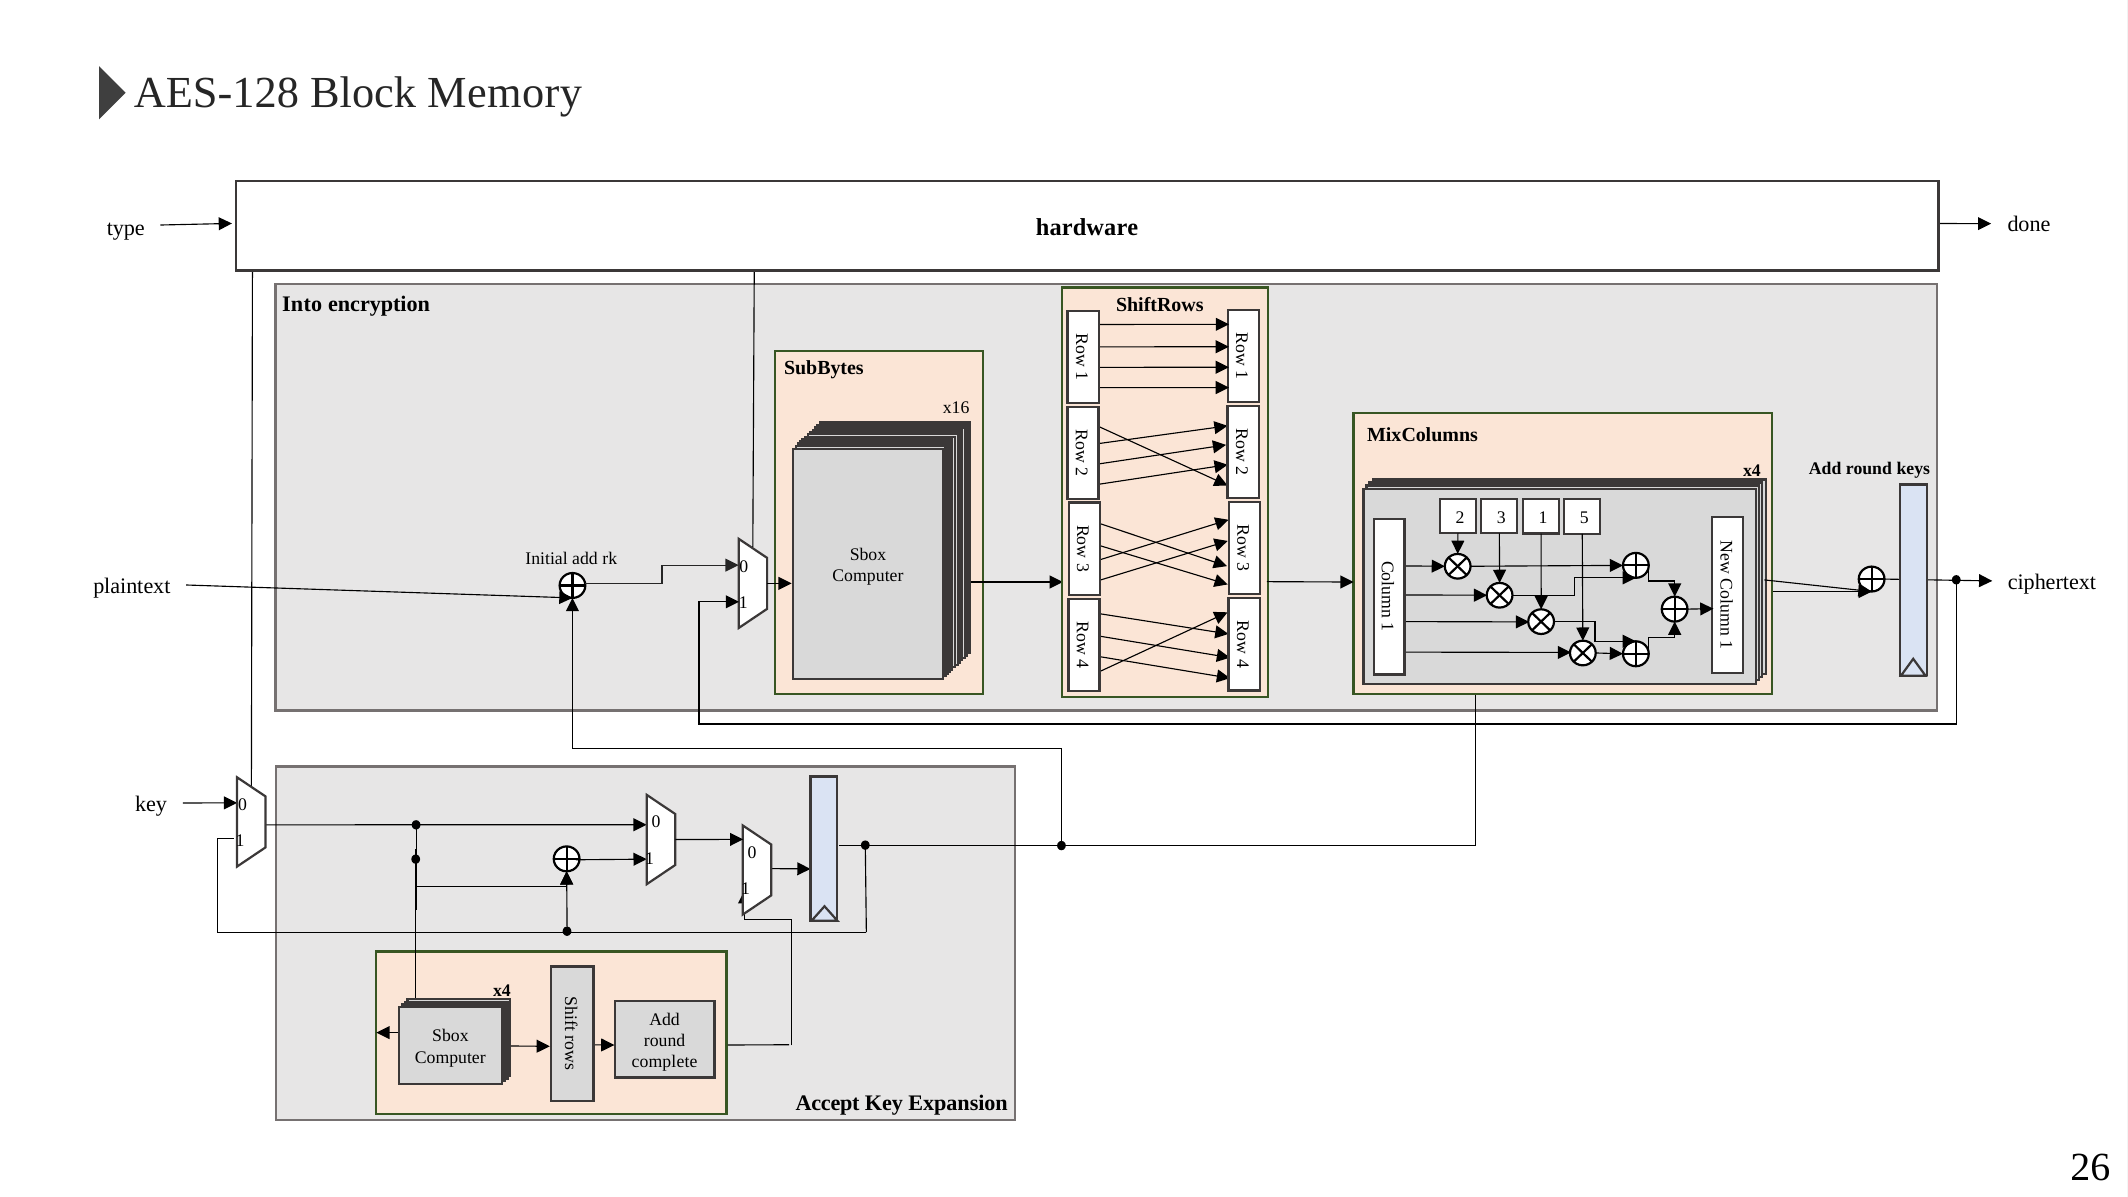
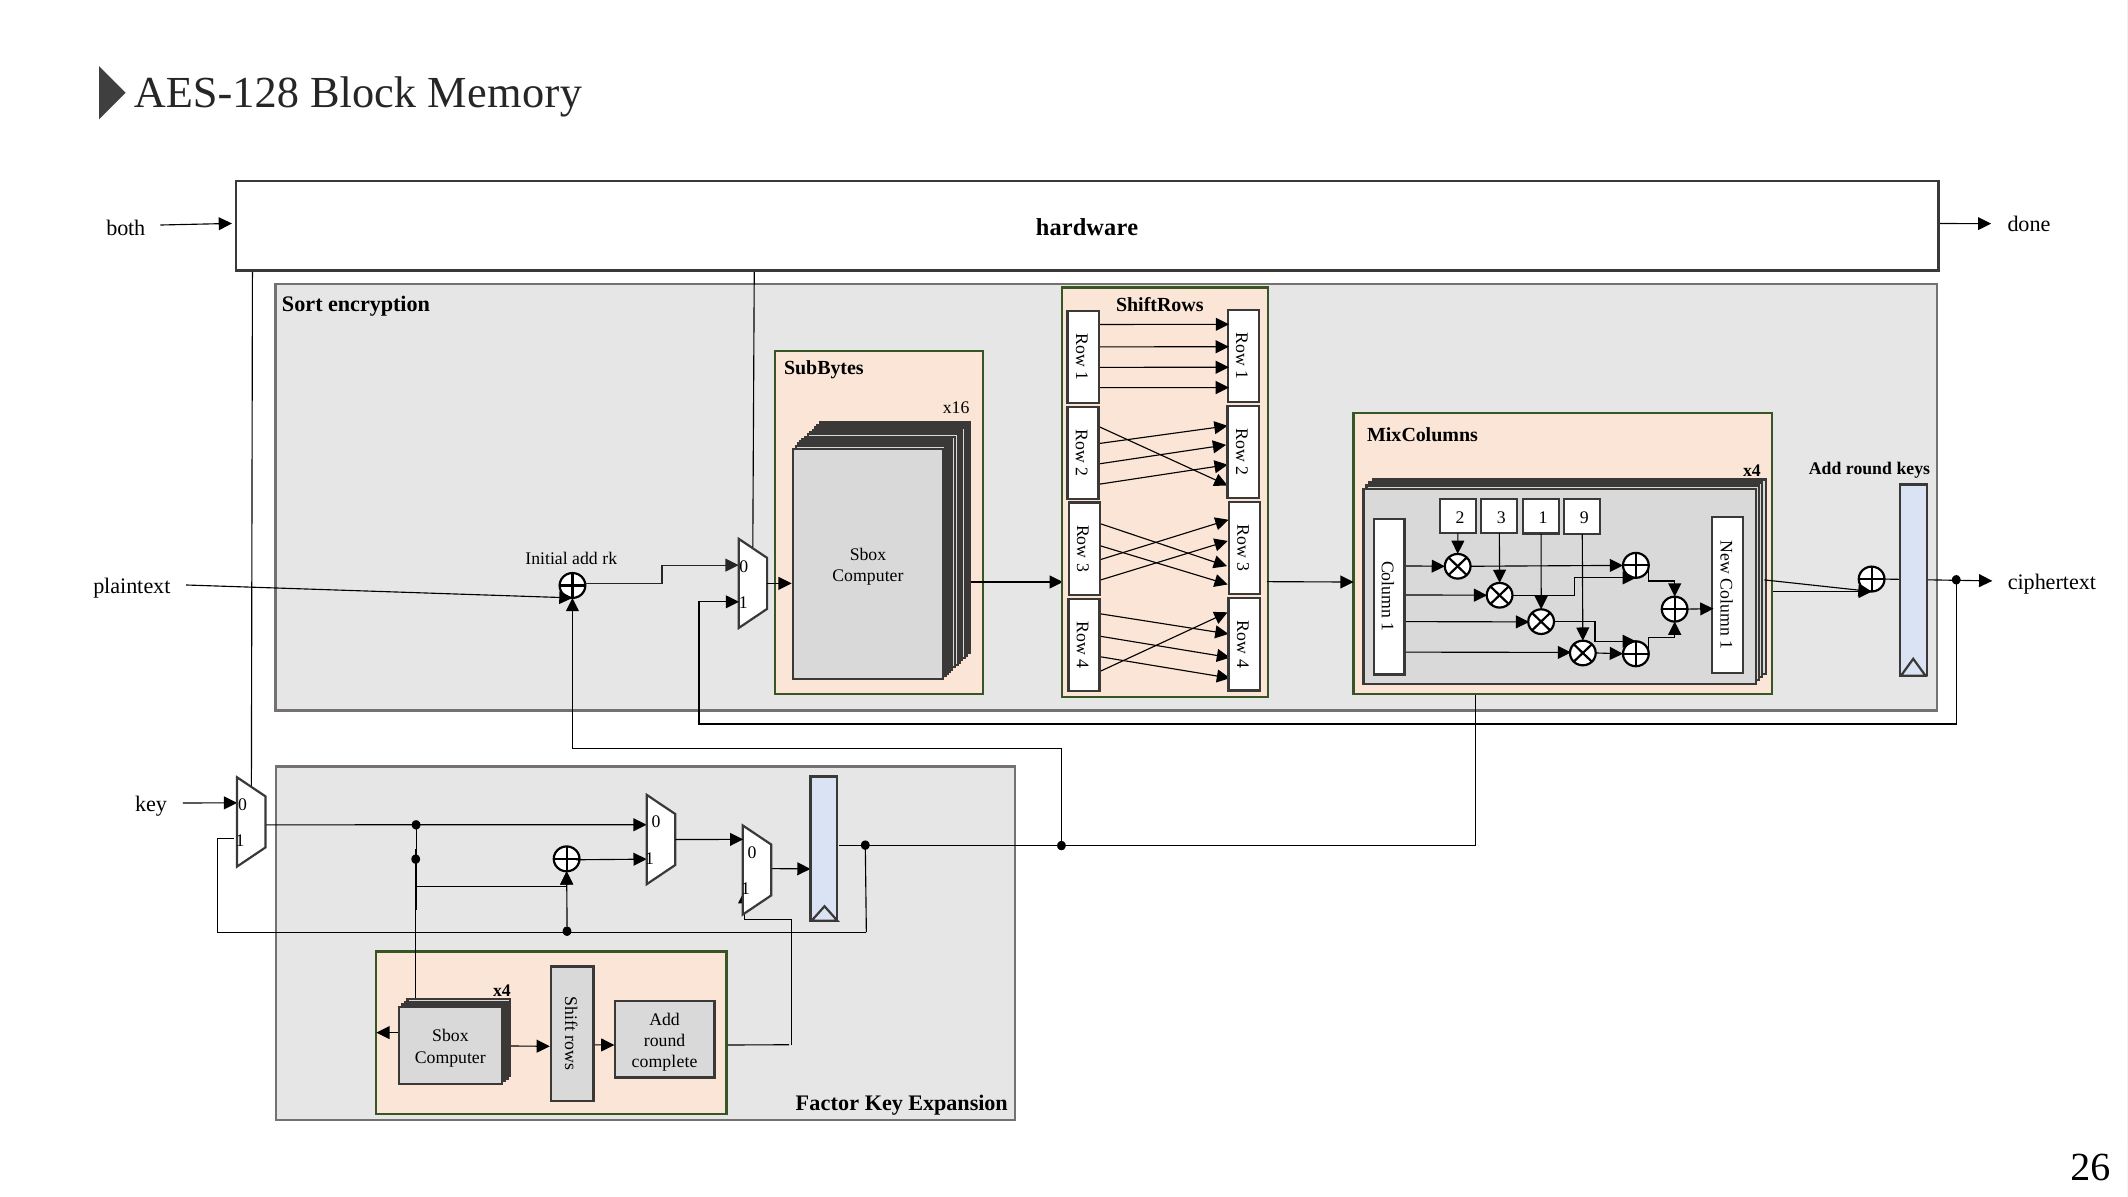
type: type -> both (126, 228)
Into: Into -> Sort (302, 305)
5: 5 -> 9 (1584, 518)
Accept: Accept -> Factor (827, 1104)
